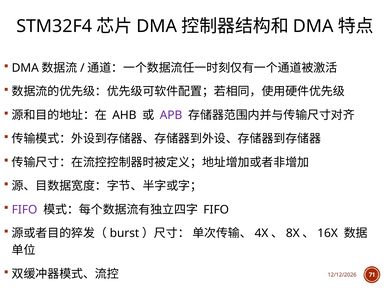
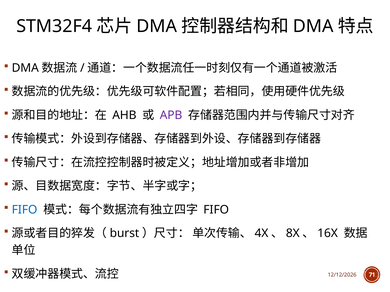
FIFO colour: purple -> blue (25, 210)
